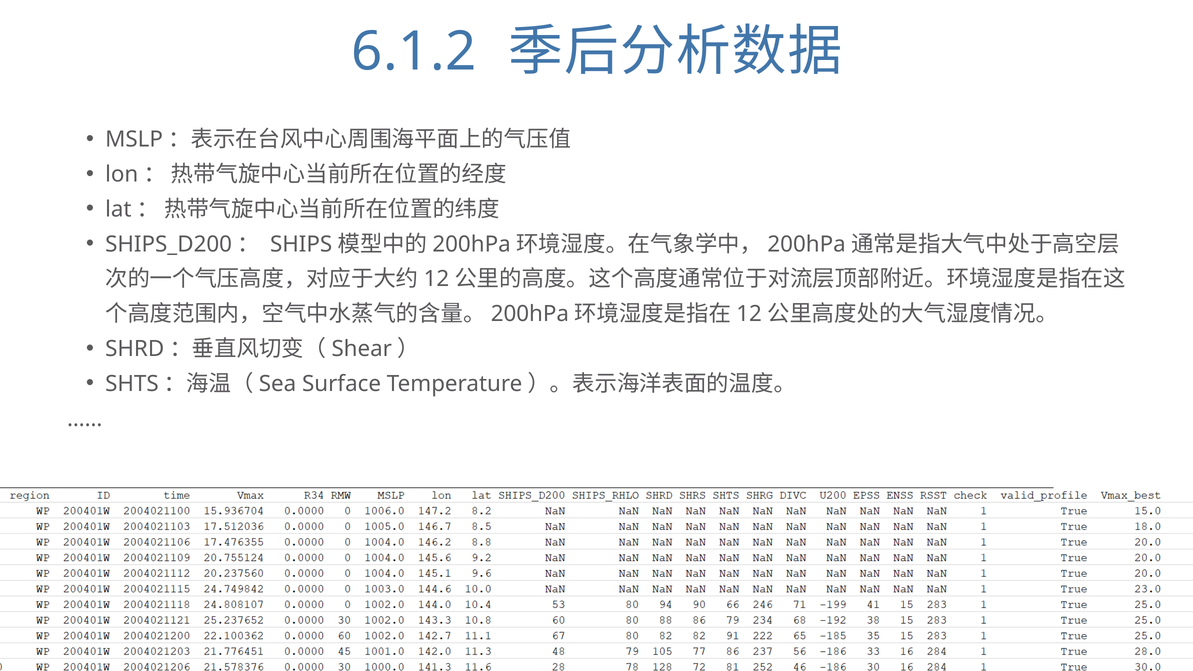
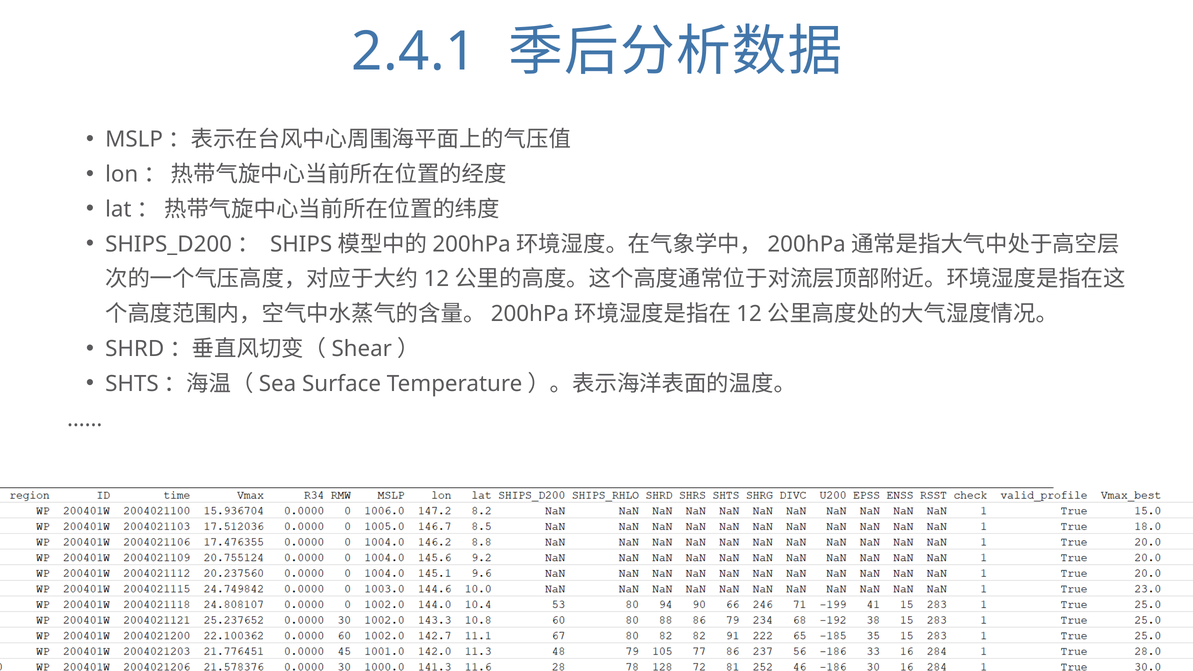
6.1.2: 6.1.2 -> 2.4.1 (414, 52)
